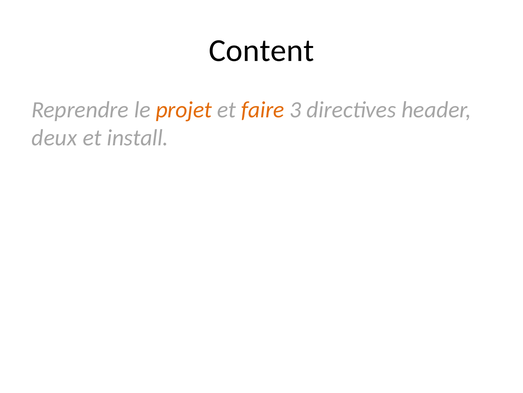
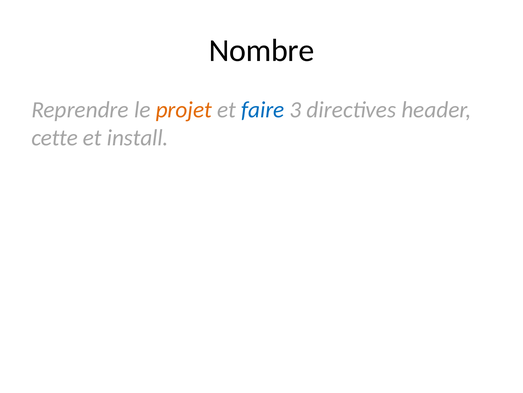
Content: Content -> Nombre (262, 51)
faire colour: orange -> blue (263, 110)
deux: deux -> cette (55, 138)
